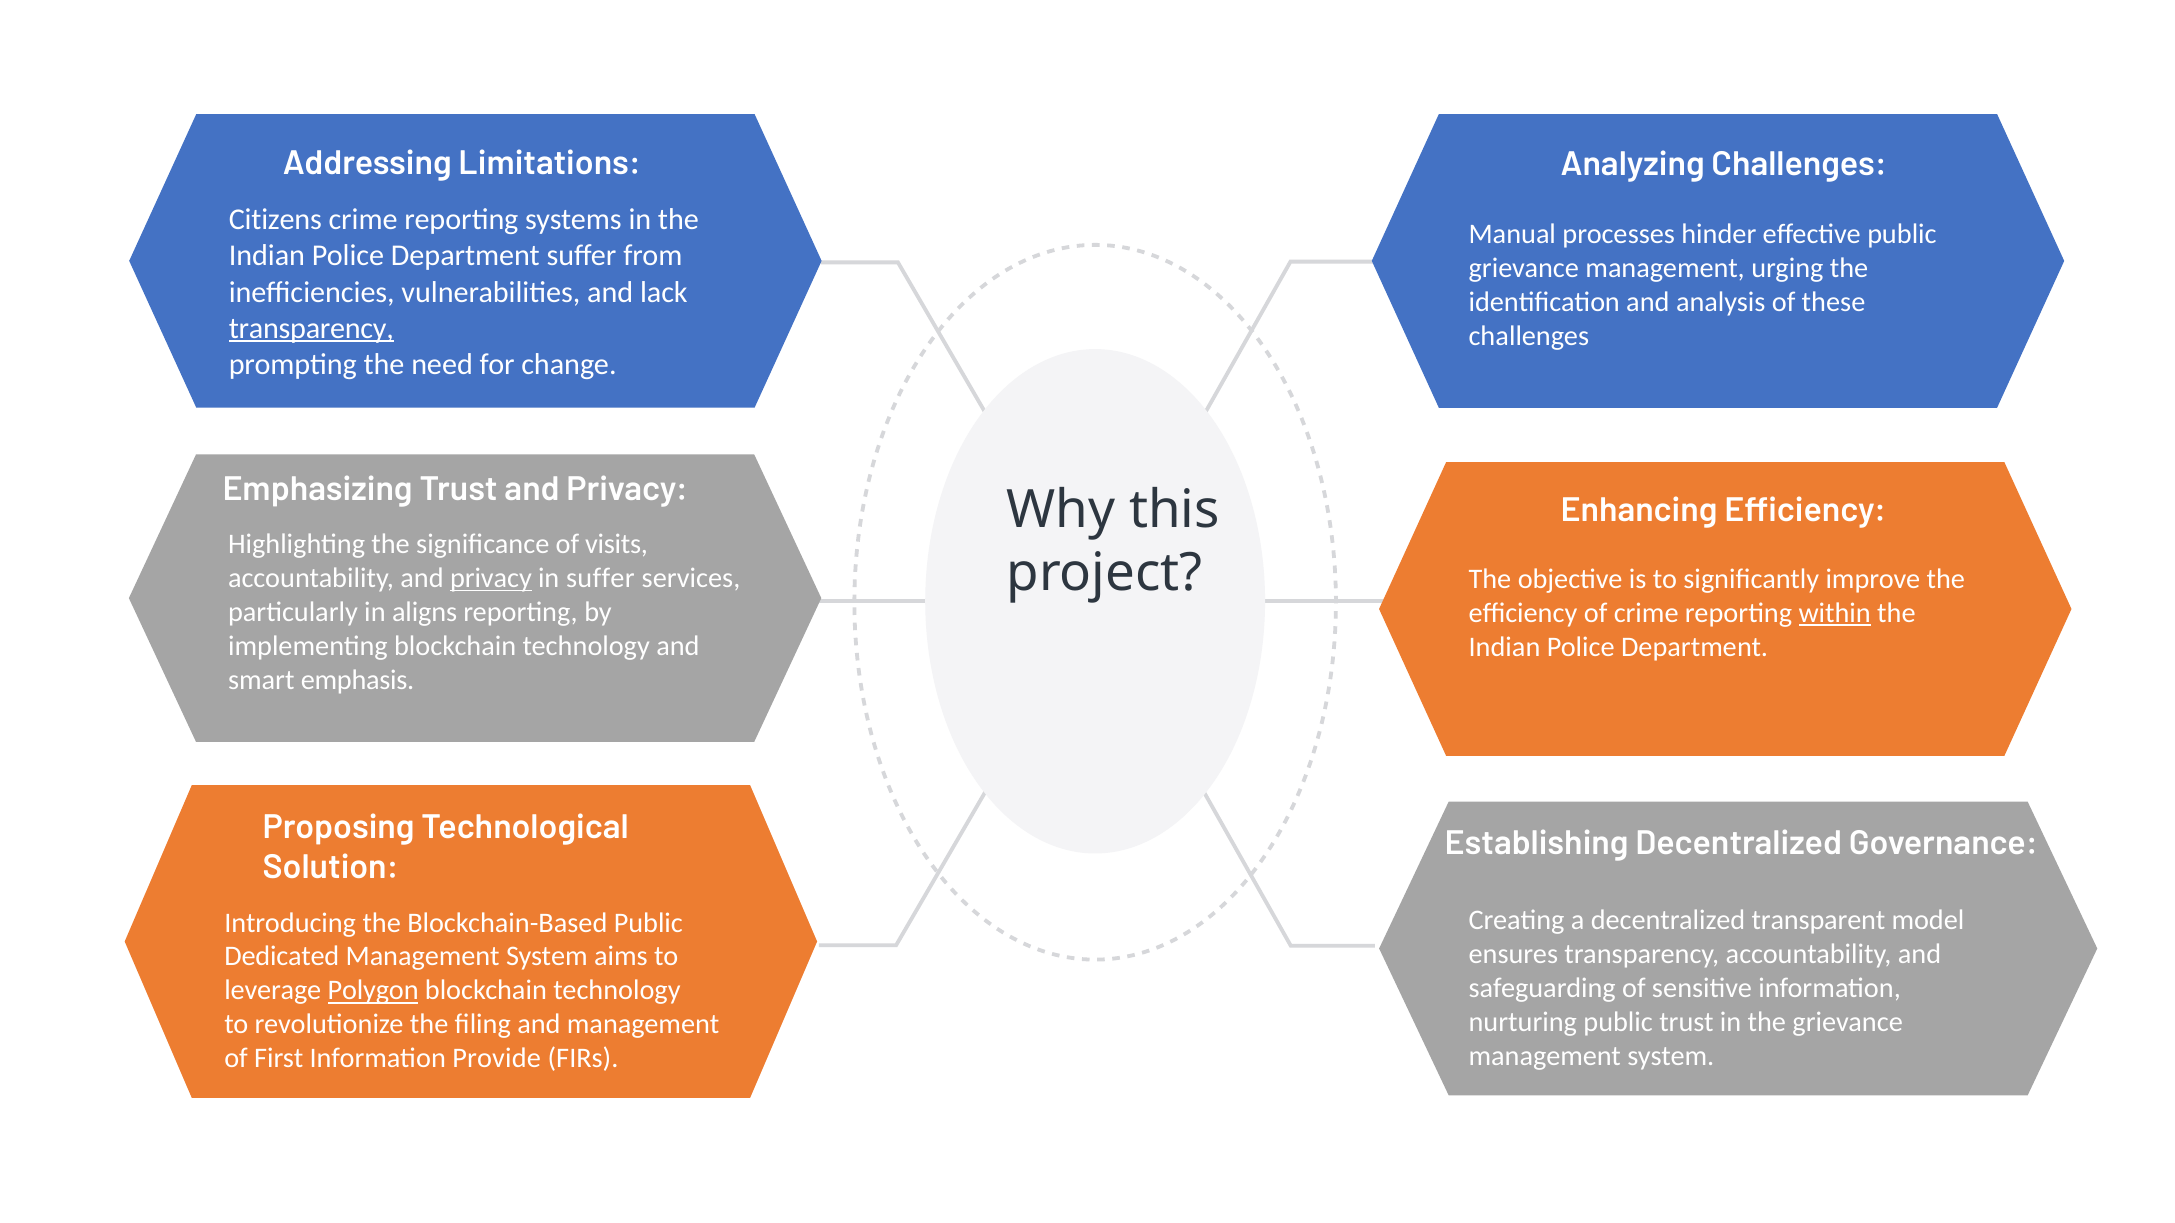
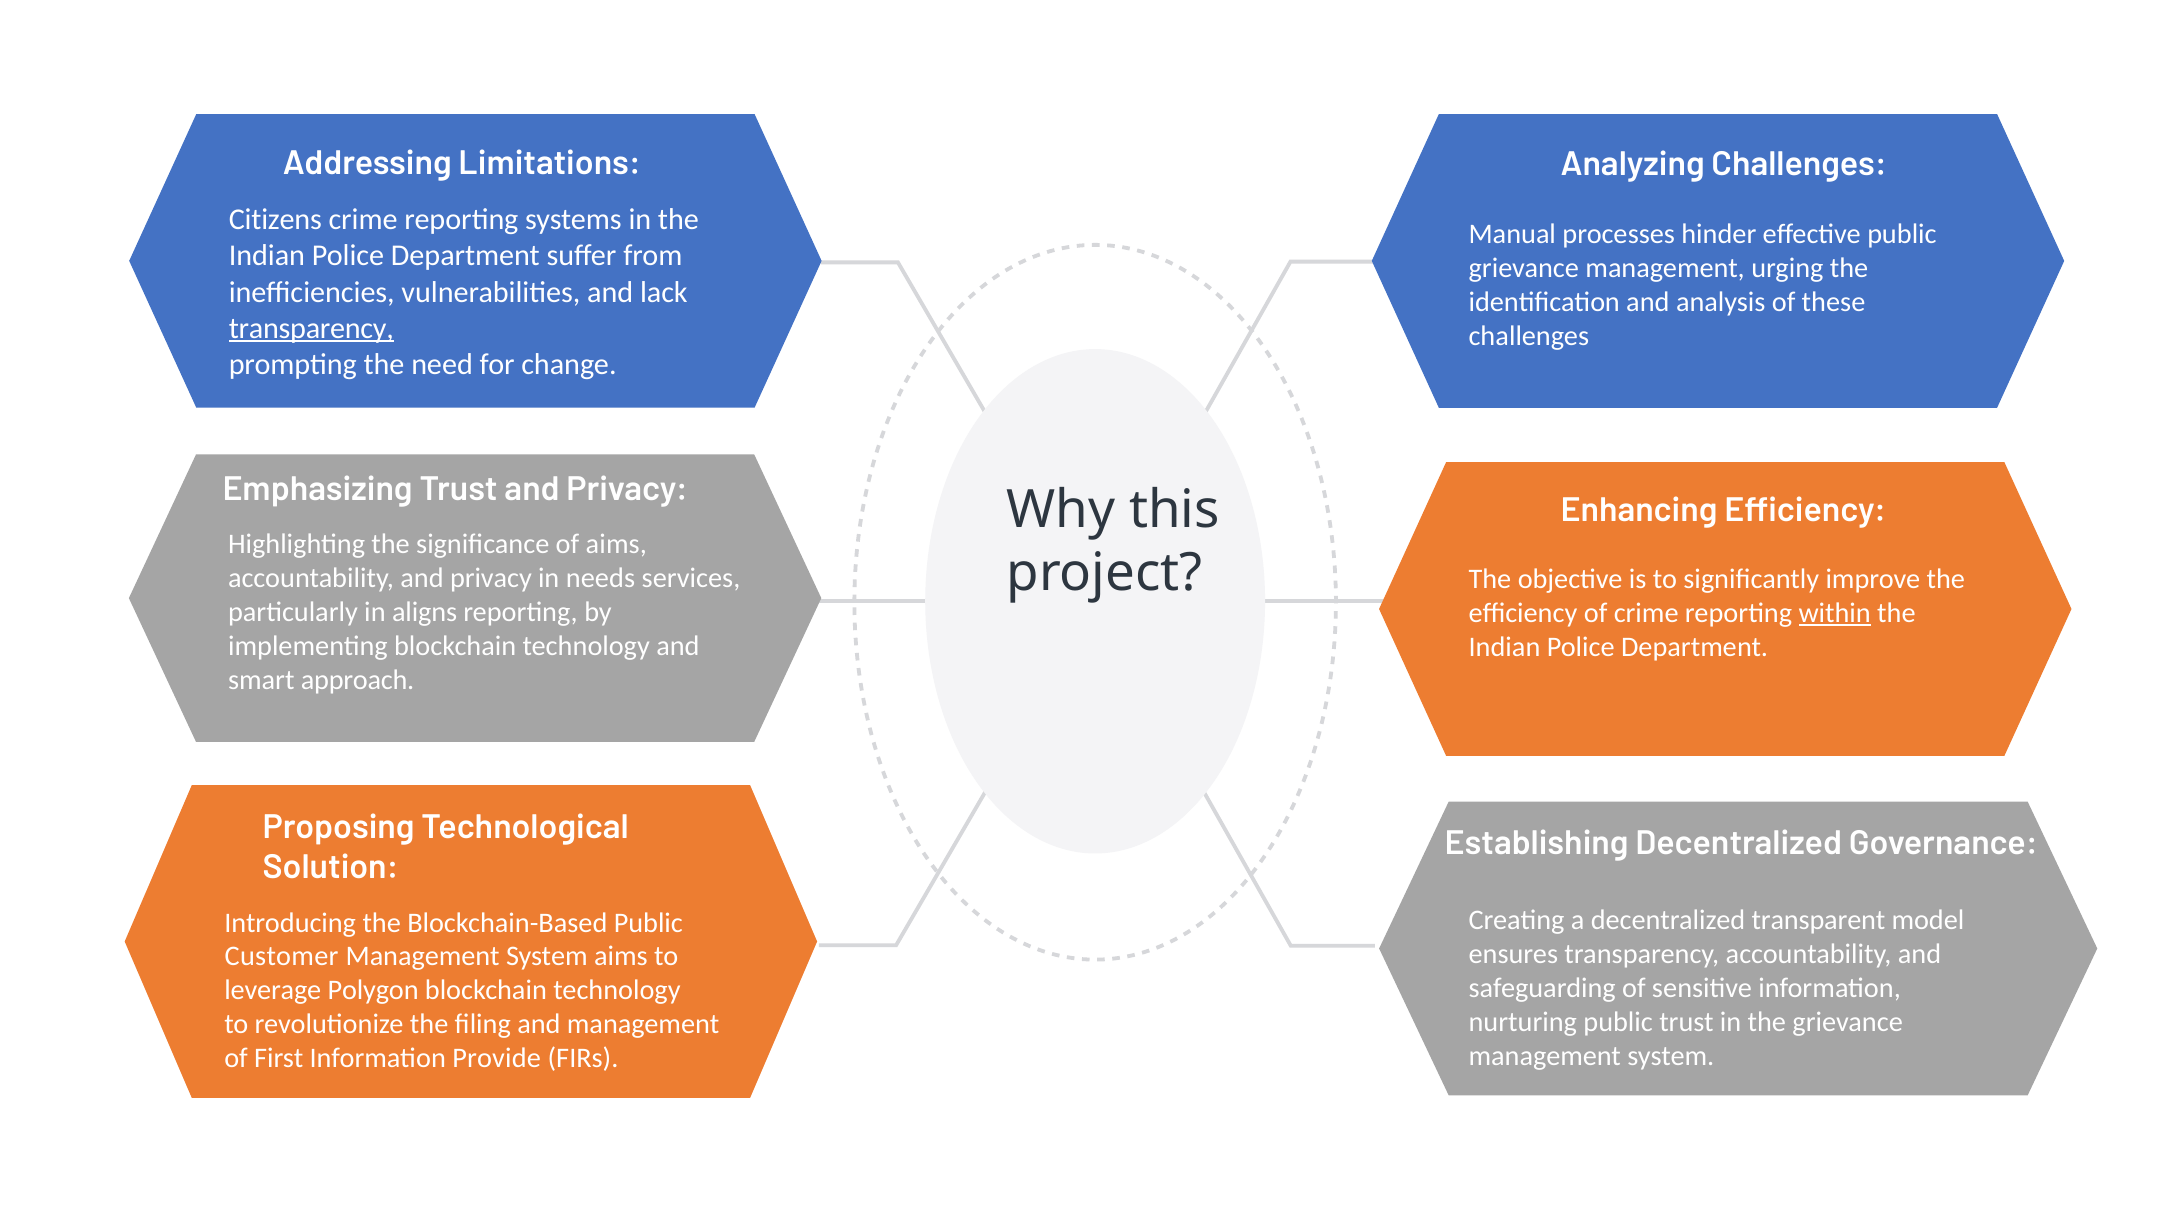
of visits: visits -> aims (616, 544)
privacy underline: present -> none (491, 578)
in suffer: suffer -> needs (600, 578)
emphasis: emphasis -> approach (358, 680)
Dedicated: Dedicated -> Customer (282, 957)
Polygon underline: present -> none (373, 991)
